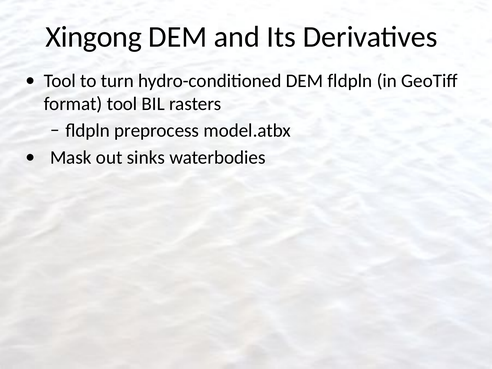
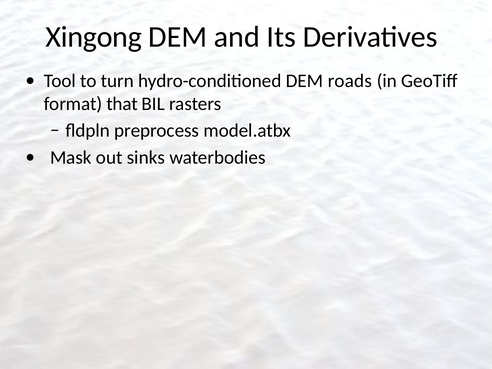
DEM fldpln: fldpln -> roads (350, 81)
format tool: tool -> that (122, 104)
